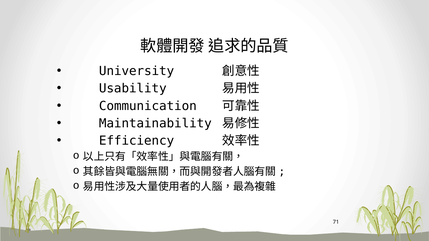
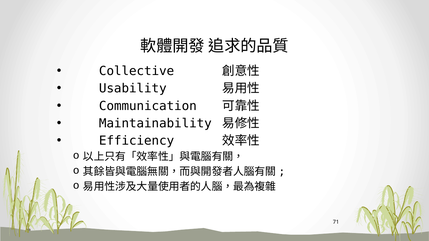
University: University -> Collective (137, 71)
